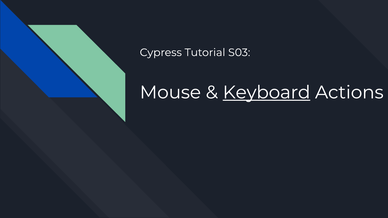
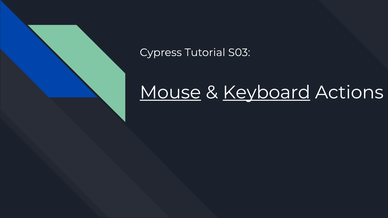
Mouse underline: none -> present (170, 92)
